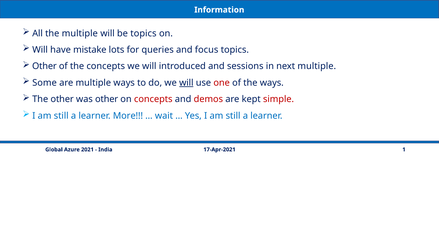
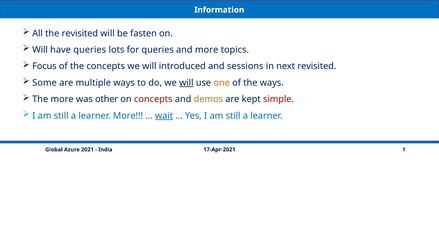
the multiple: multiple -> revisited (80, 33)
be topics: topics -> fasten (144, 33)
have mistake: mistake -> queries (90, 50)
and focus: focus -> more (207, 50)
Other: Other -> Focus (44, 66)
next multiple: multiple -> revisited (317, 66)
one colour: red -> orange (222, 83)
The other: other -> more (62, 99)
demos colour: red -> orange (208, 99)
wait underline: none -> present (164, 116)
